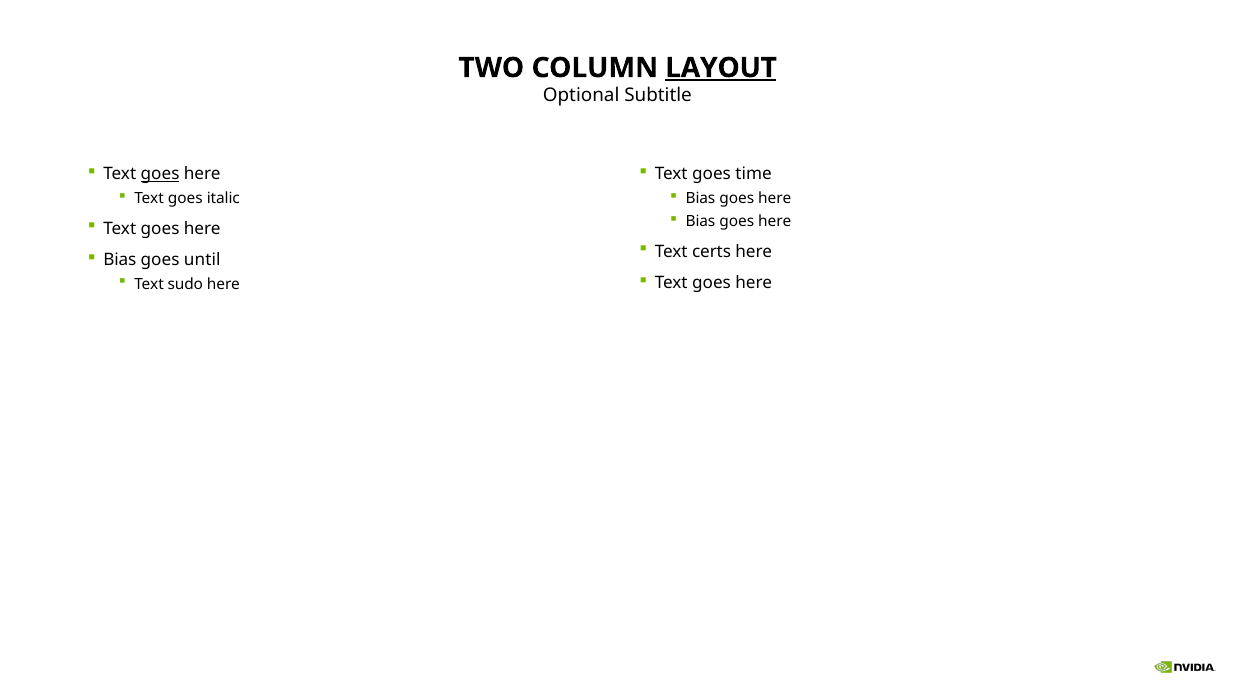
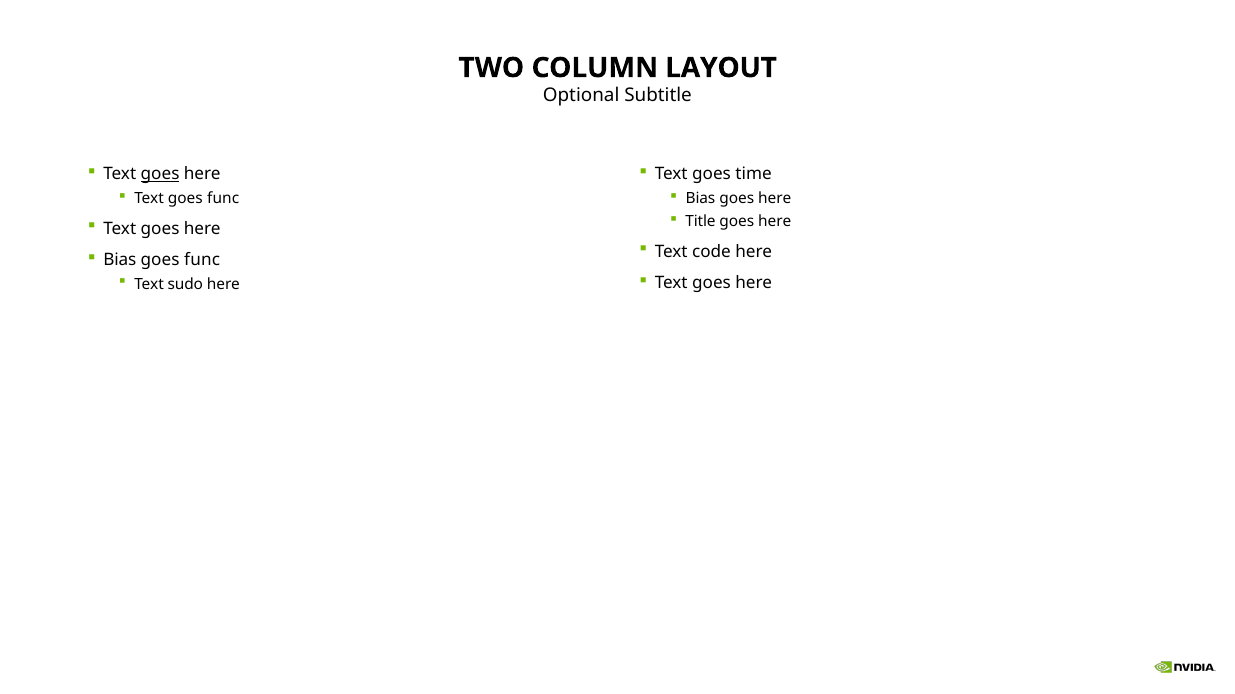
LAYOUT underline: present -> none (721, 68)
Text goes italic: italic -> func (223, 198)
Bias: Bias -> Title (701, 221)
certs: certs -> code (712, 252)
until: until -> func (202, 260)
